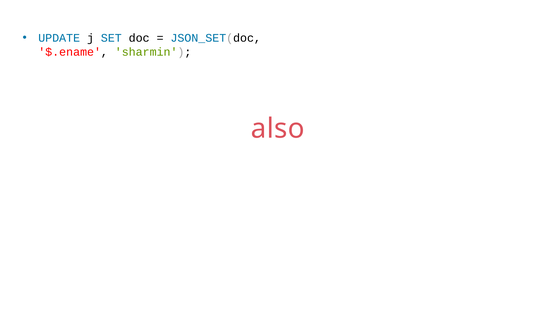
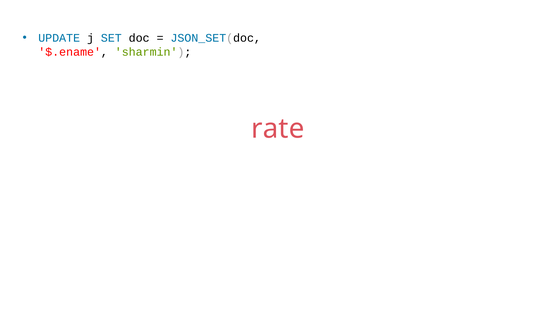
also: also -> rate (278, 128)
